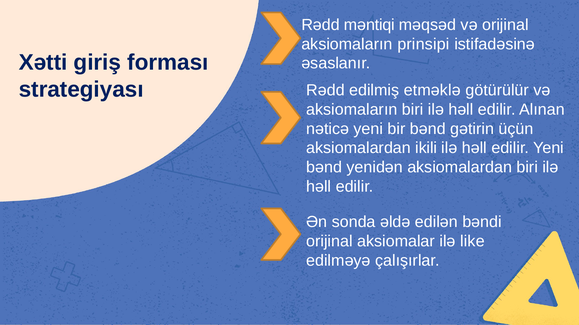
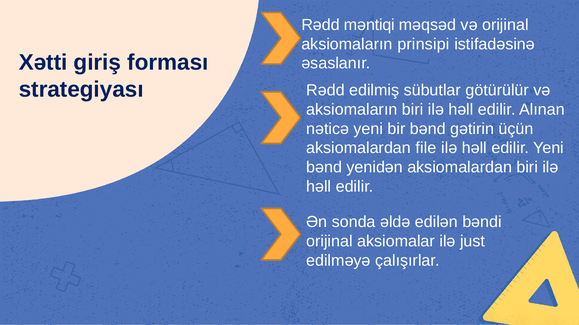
etməklə: etməklə -> sübutlar (432, 90)
ikili: ikili -> file (426, 148)
like: like -> just (473, 242)
